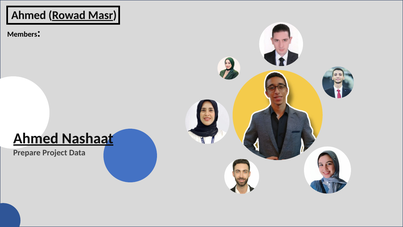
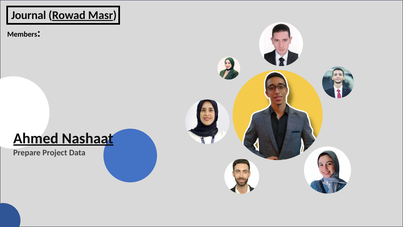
Ahmed: Ahmed -> Journal (29, 15)
